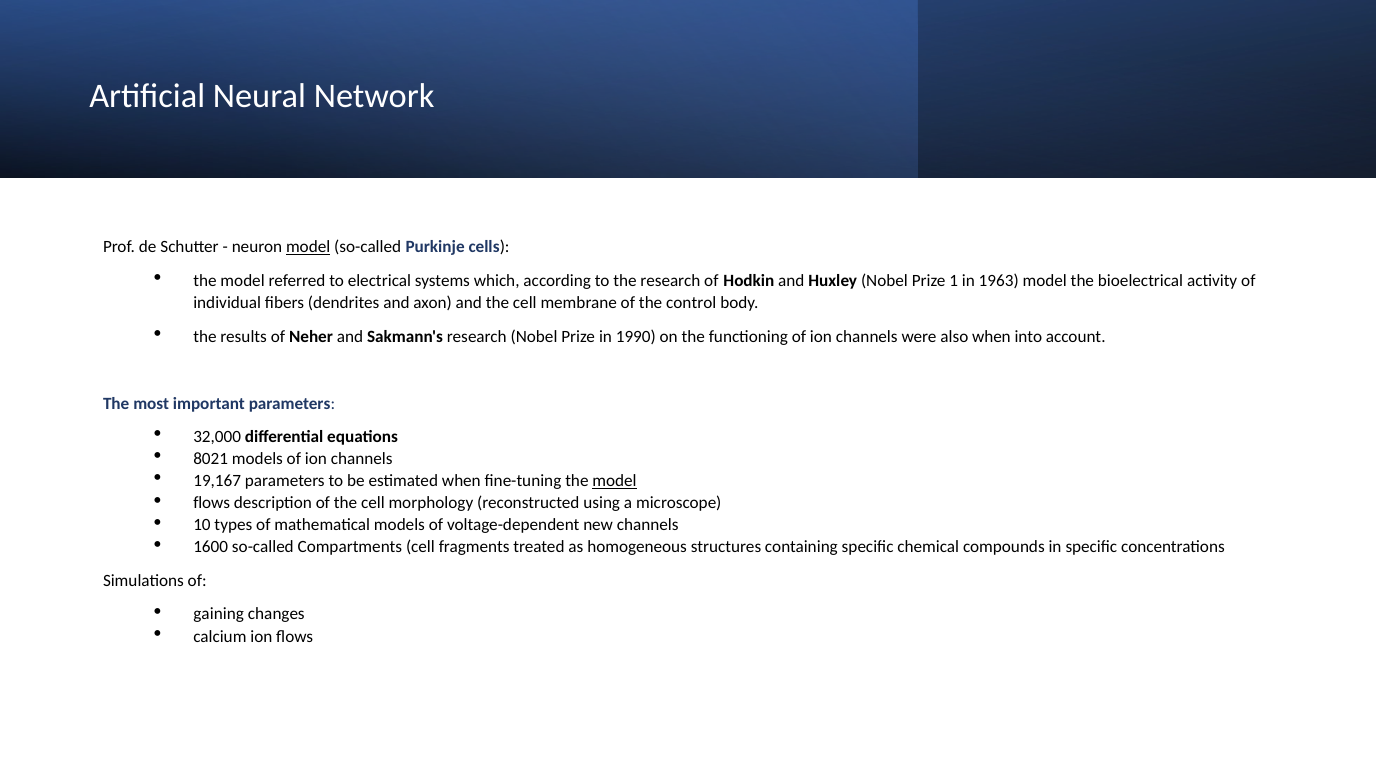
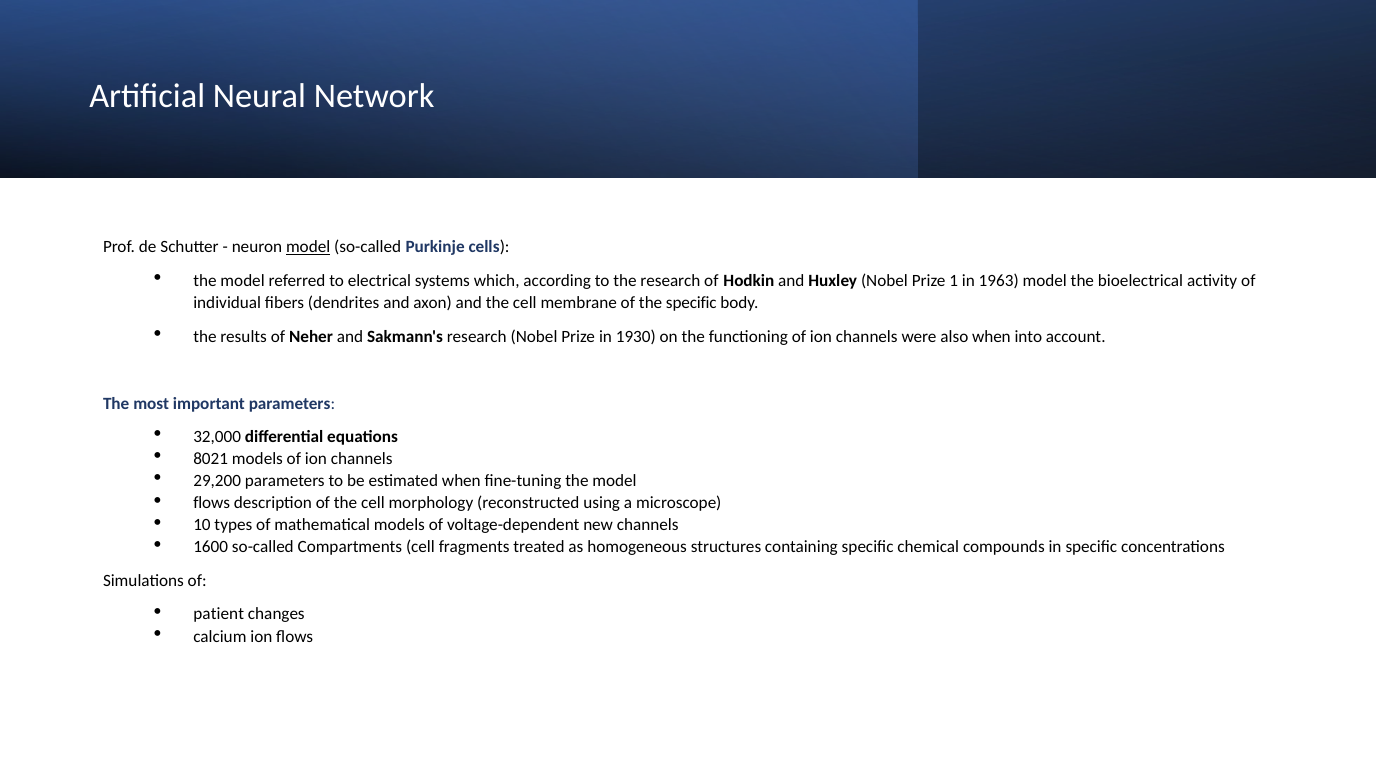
the control: control -> specific (691, 303)
1990: 1990 -> 1930 (636, 336)
19,167: 19,167 -> 29,200 (217, 481)
model underline: present -> none (615, 481)
gaining: gaining -> patient (219, 614)
